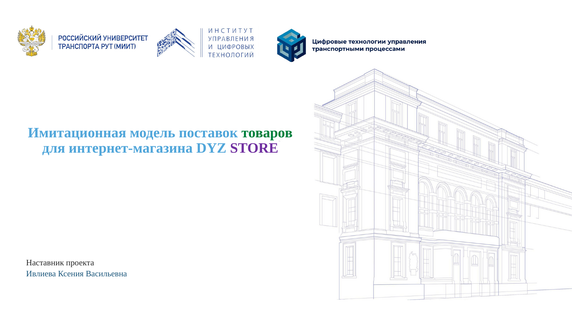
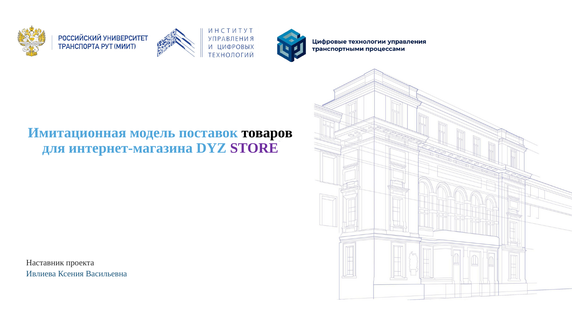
товаров colour: green -> black (267, 133)
